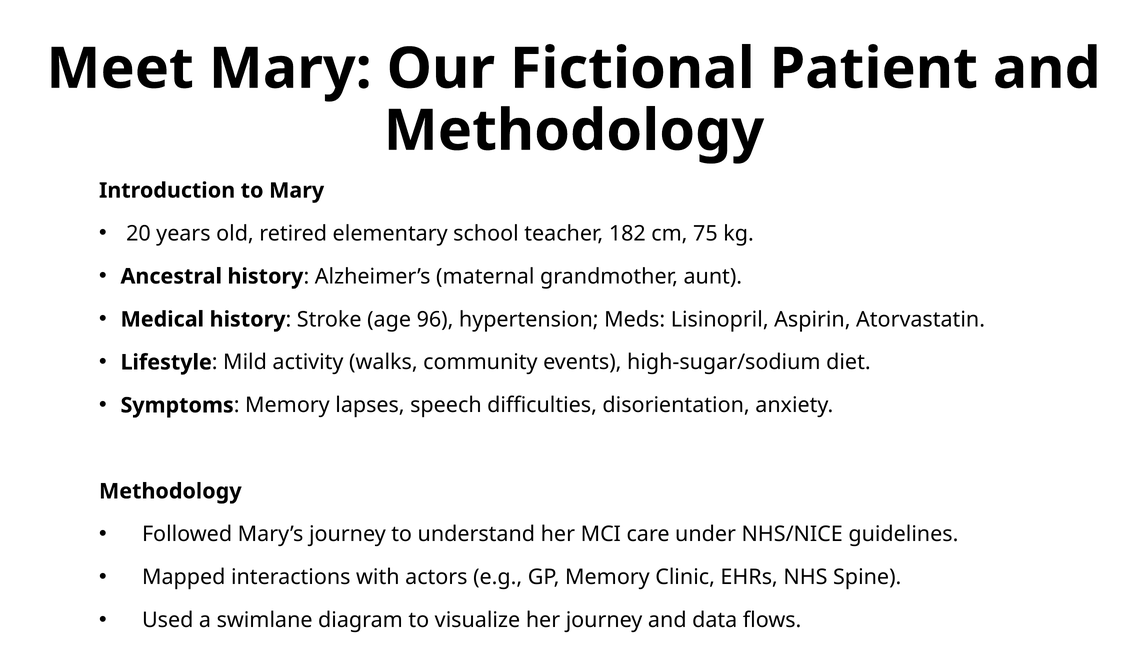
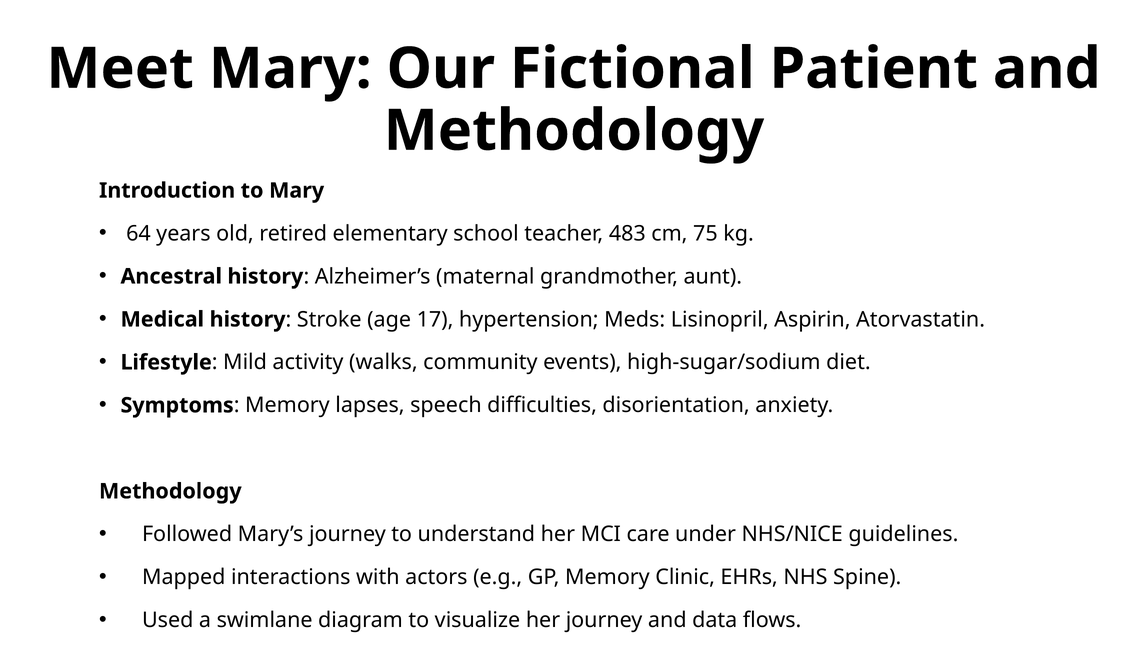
20: 20 -> 64 (138, 233)
182: 182 -> 483 (627, 233)
96: 96 -> 17 (435, 319)
